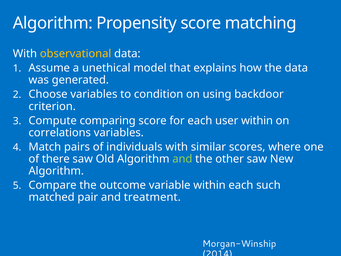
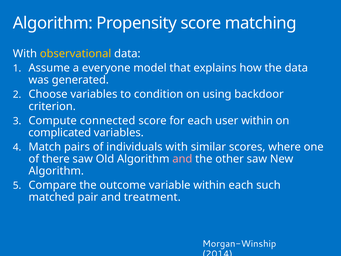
unethical: unethical -> everyone (106, 68)
comparing: comparing -> connected (108, 120)
correlations: correlations -> complicated (60, 132)
and colour: light green -> pink (182, 159)
